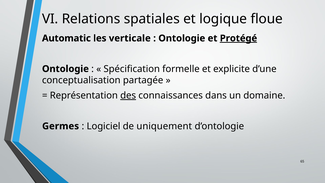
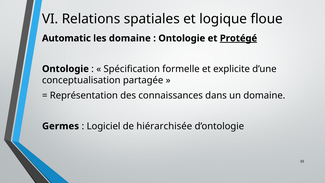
les verticale: verticale -> domaine (130, 38)
des underline: present -> none (128, 95)
uniquement: uniquement -> hiérarchisée (164, 126)
